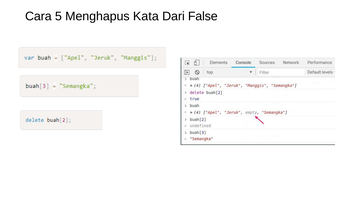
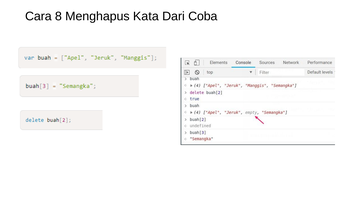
5: 5 -> 8 (58, 16)
False: False -> Coba (203, 16)
